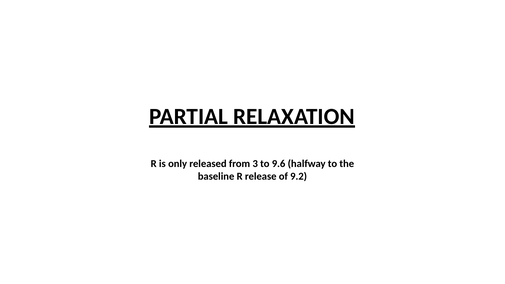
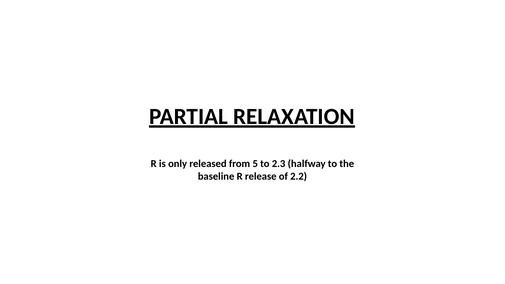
3: 3 -> 5 (255, 164)
9.6: 9.6 -> 2.3 (279, 164)
9.2: 9.2 -> 2.2 (299, 176)
